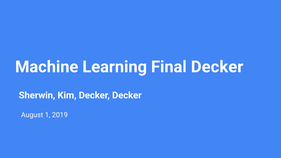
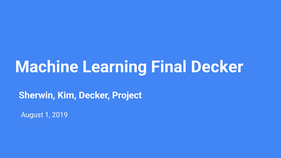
Decker Decker: Decker -> Project (127, 95)
